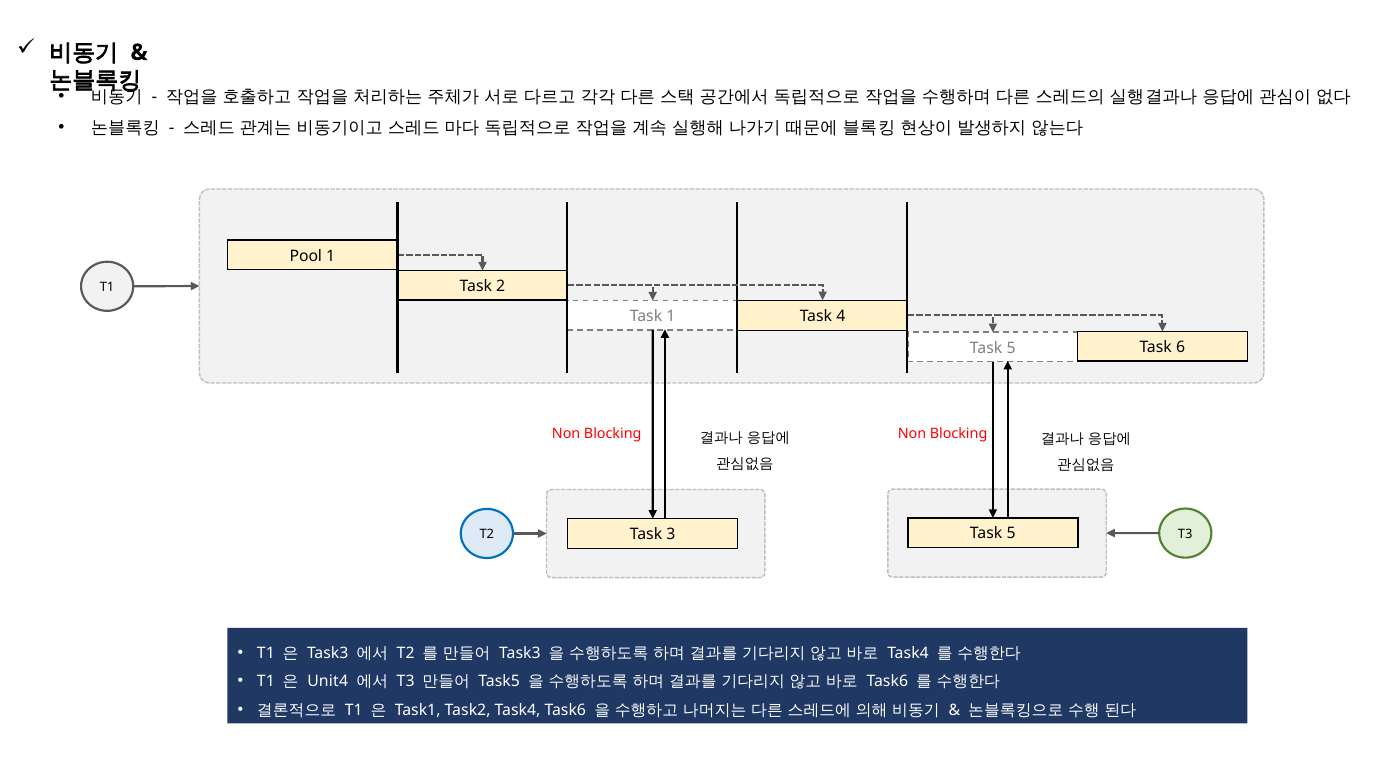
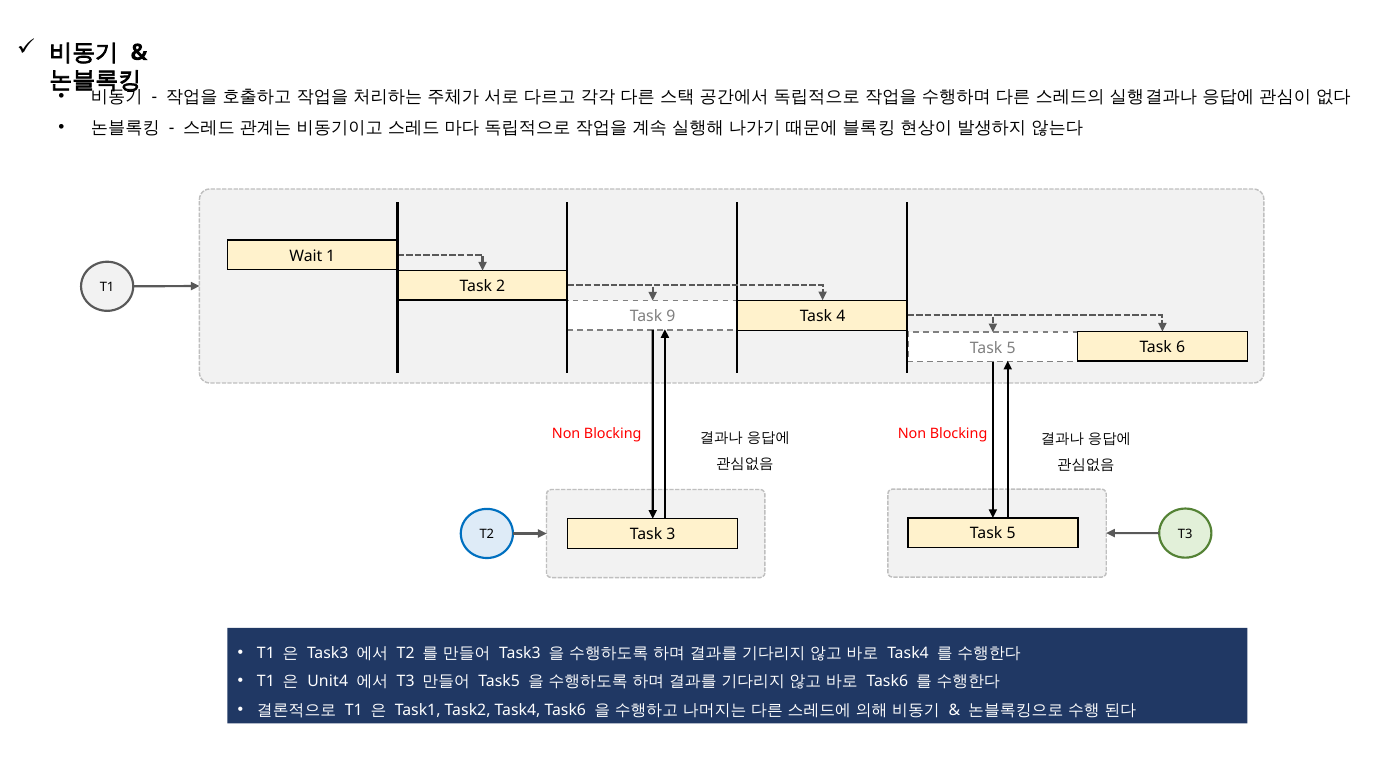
Pool: Pool -> Wait (306, 256)
Task 1: 1 -> 9 (671, 316)
